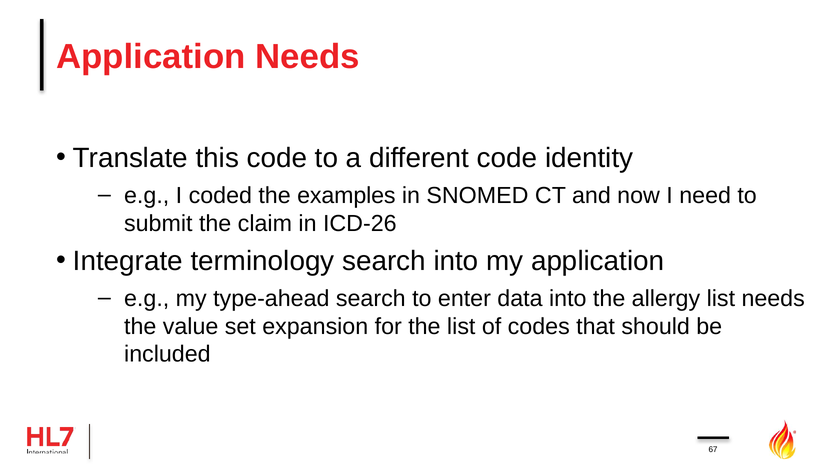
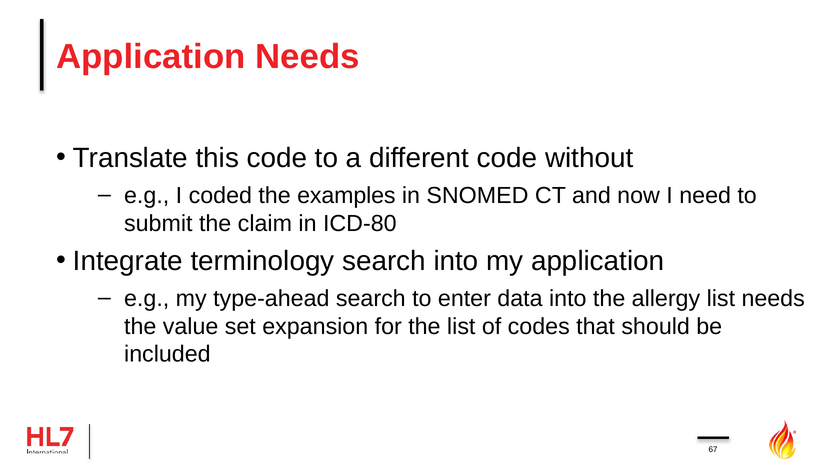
identity: identity -> without (589, 158)
ICD-26: ICD-26 -> ICD-80 (360, 223)
